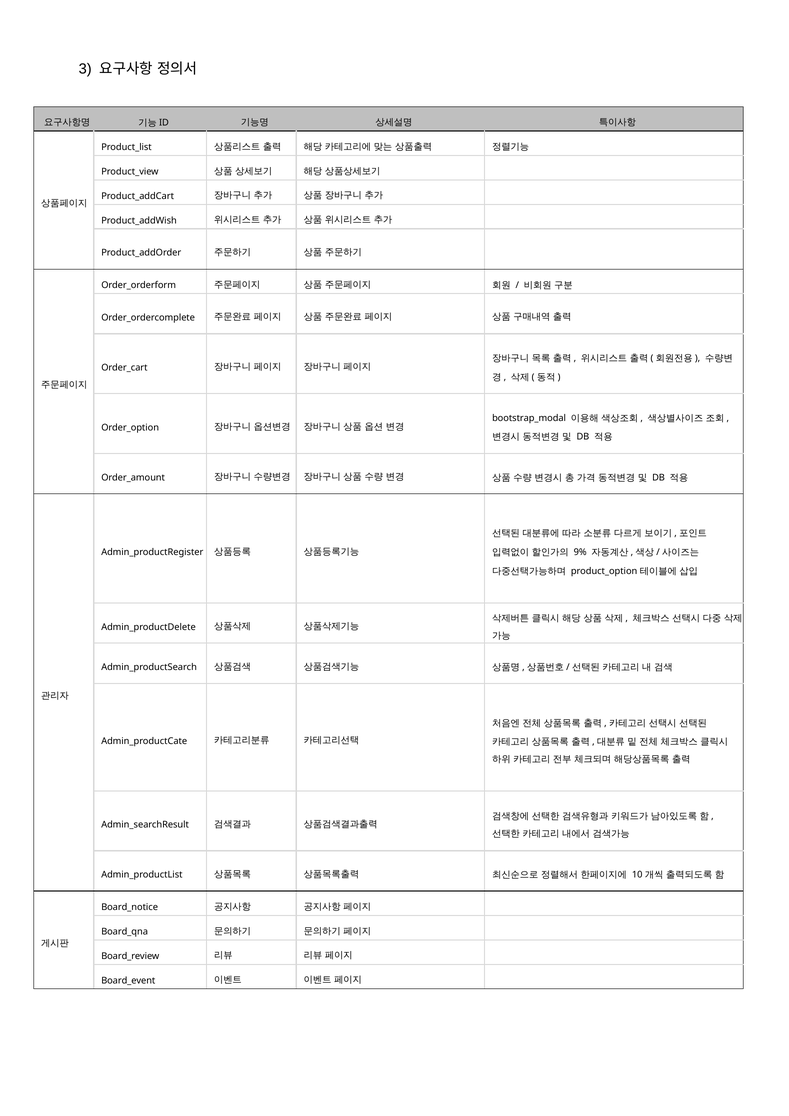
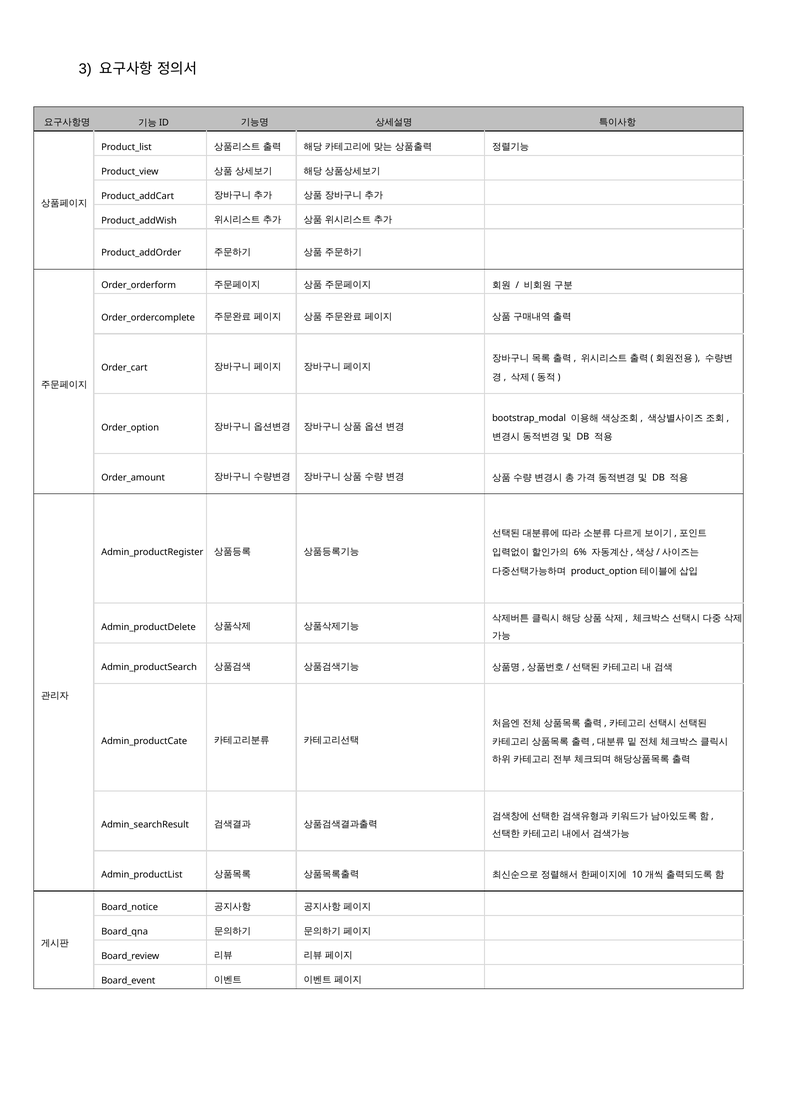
9%: 9% -> 6% (580, 552)
